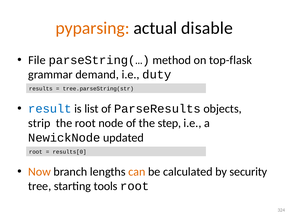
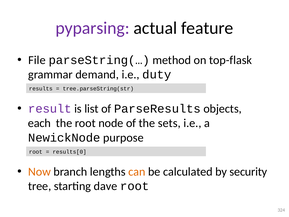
pyparsing colour: orange -> purple (93, 28)
disable: disable -> feature (207, 28)
result colour: blue -> purple (50, 109)
strip: strip -> each (39, 123)
step: step -> sets (169, 123)
updated: updated -> purpose (123, 137)
tools: tools -> dave (105, 186)
